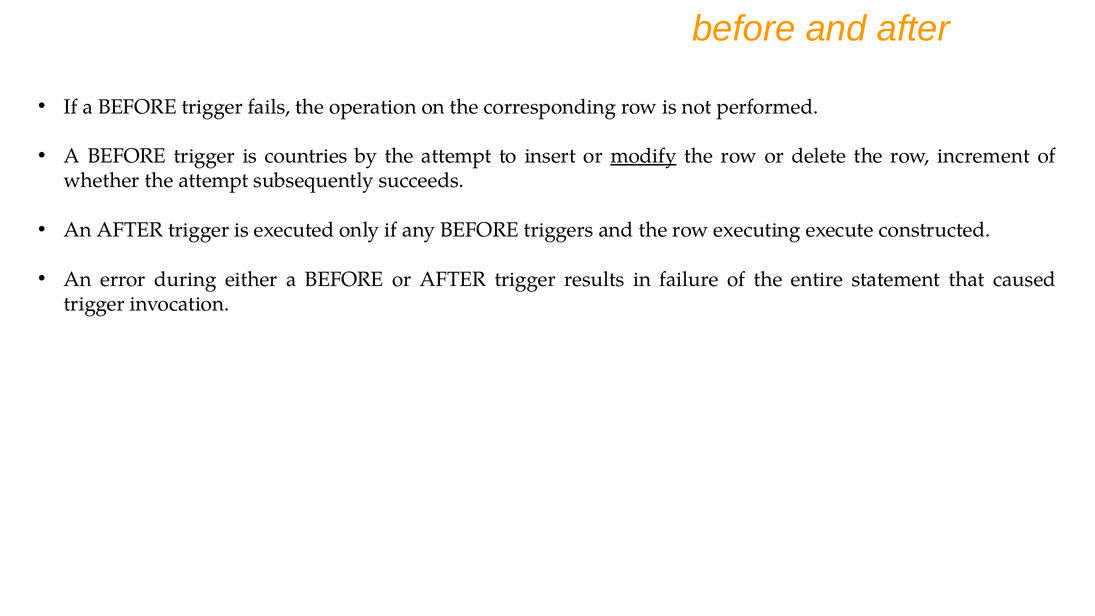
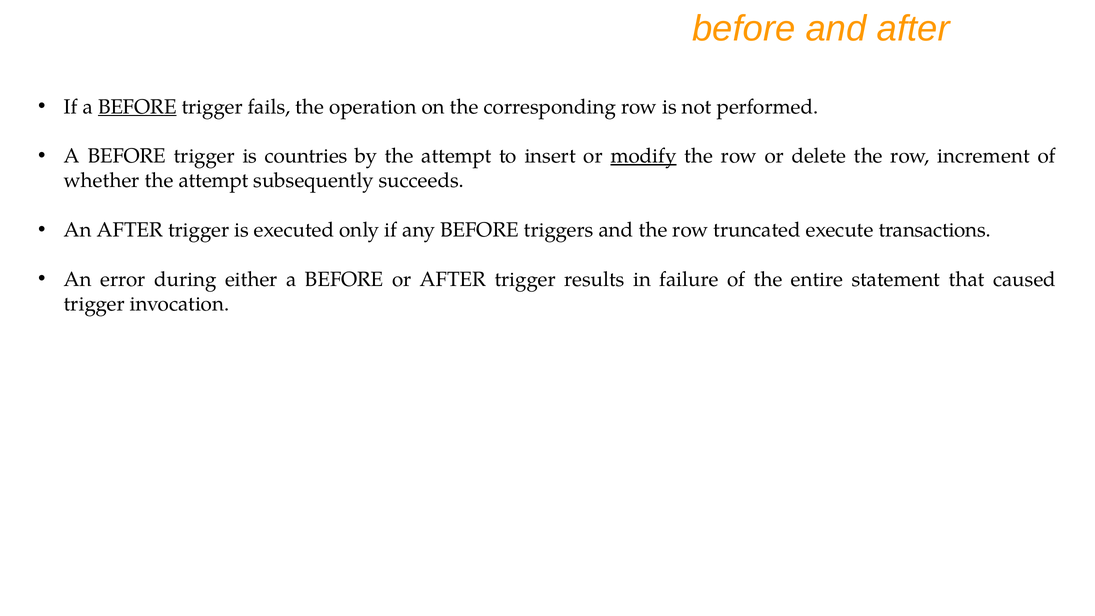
BEFORE underline: none -> present (137, 107)
executing: executing -> truncated (757, 230)
constructed: constructed -> transactions (935, 230)
